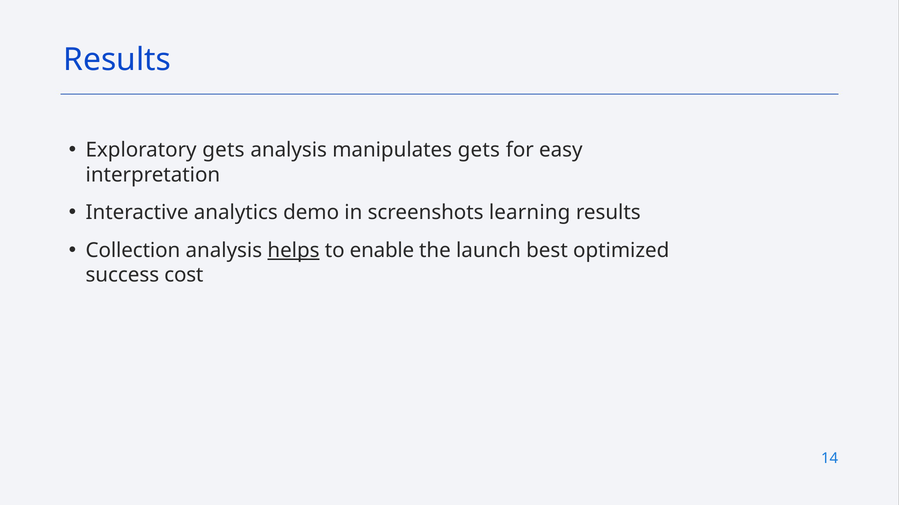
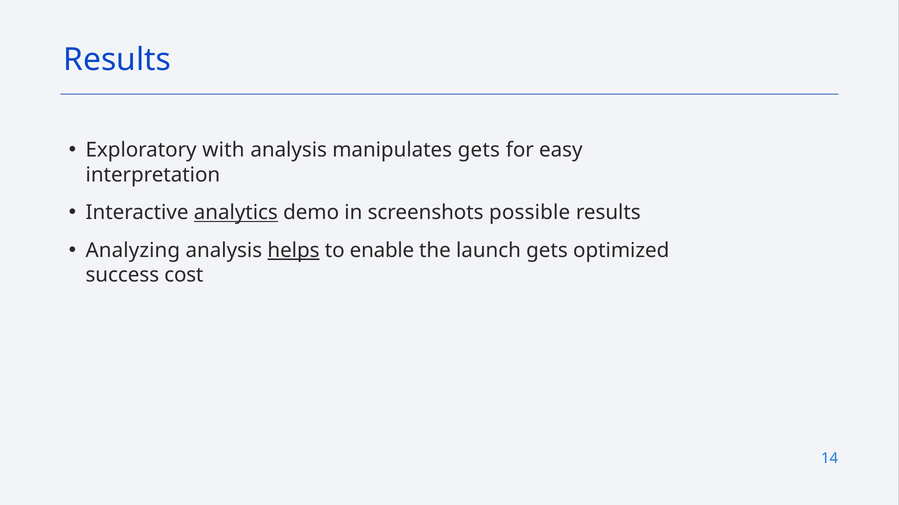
Exploratory gets: gets -> with (223, 150)
analytics underline: none -> present (236, 213)
learning: learning -> possible (530, 213)
Collection: Collection -> Analyzing (133, 251)
launch best: best -> gets (547, 251)
